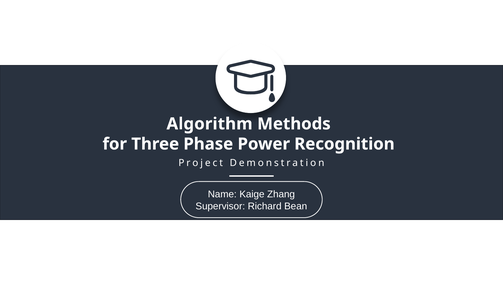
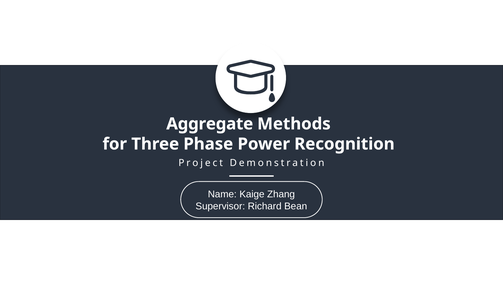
Algorithm: Algorithm -> Aggregate (210, 124)
